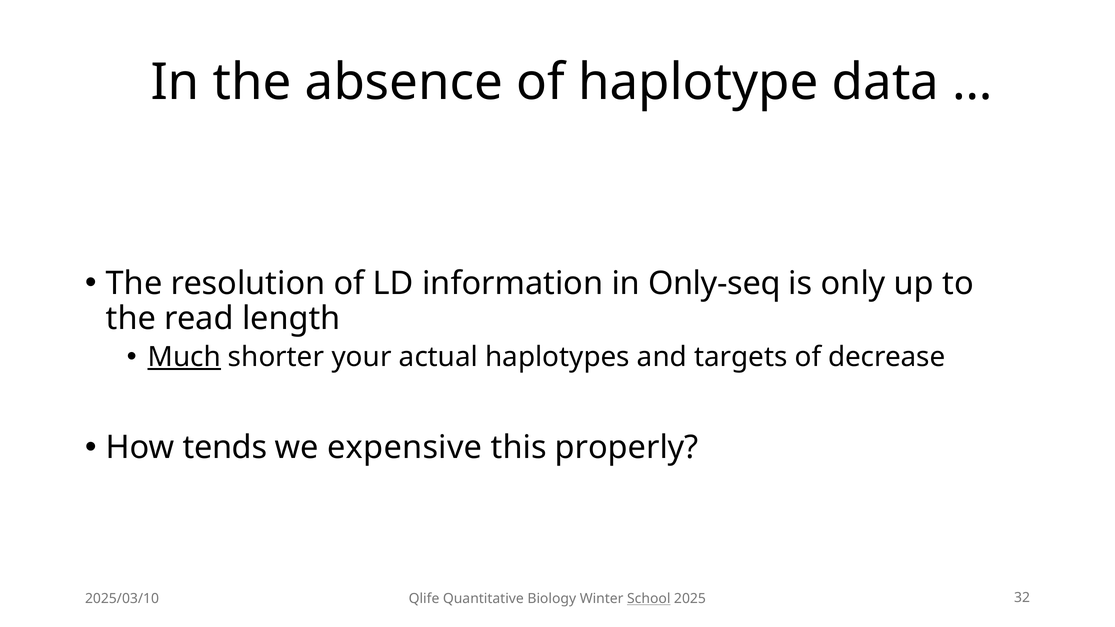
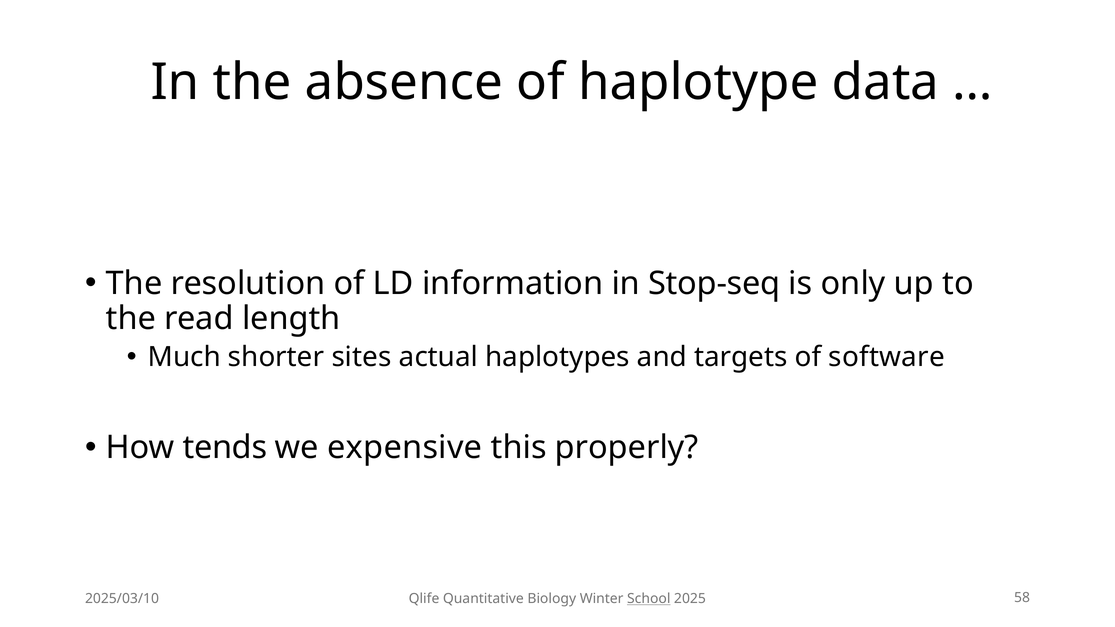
Only-seq: Only-seq -> Stop-seq (714, 284)
Much underline: present -> none (184, 357)
your: your -> sites (362, 357)
decrease: decrease -> software (887, 357)
32: 32 -> 58 (1022, 598)
